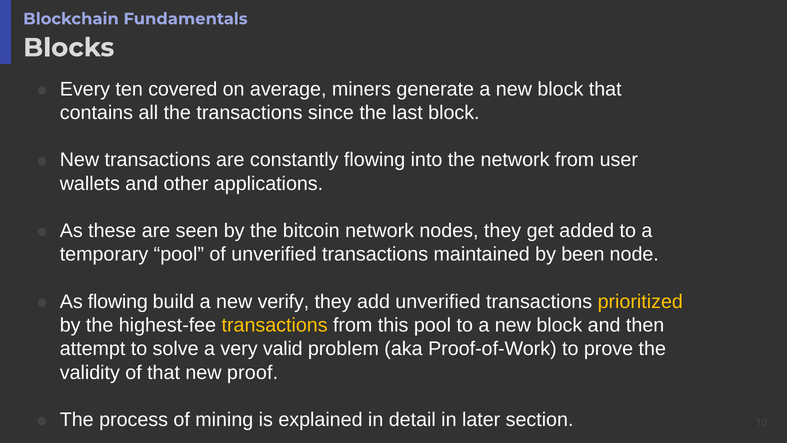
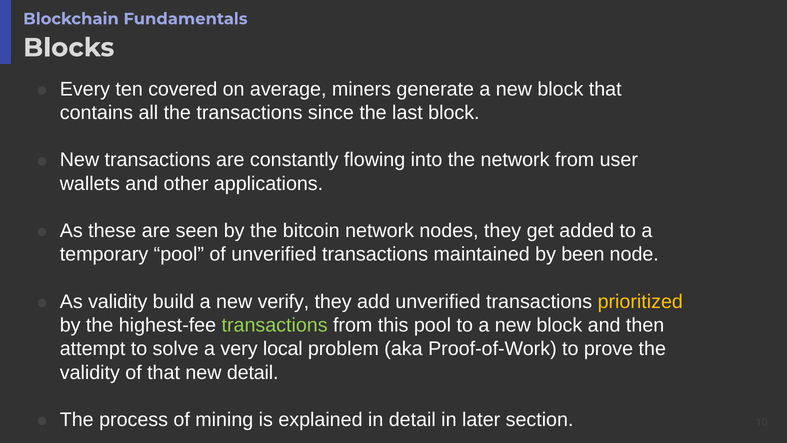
As flowing: flowing -> validity (118, 301)
transactions colour: yellow -> light green (275, 325)
valid: valid -> local (283, 349)
new proof: proof -> detail (253, 372)
